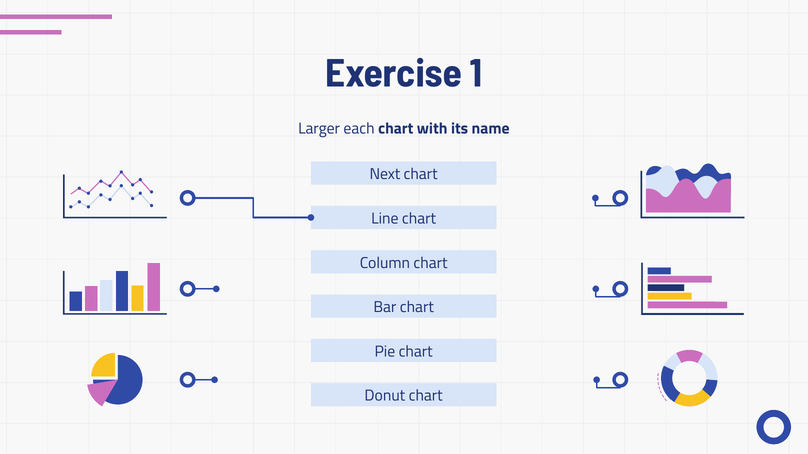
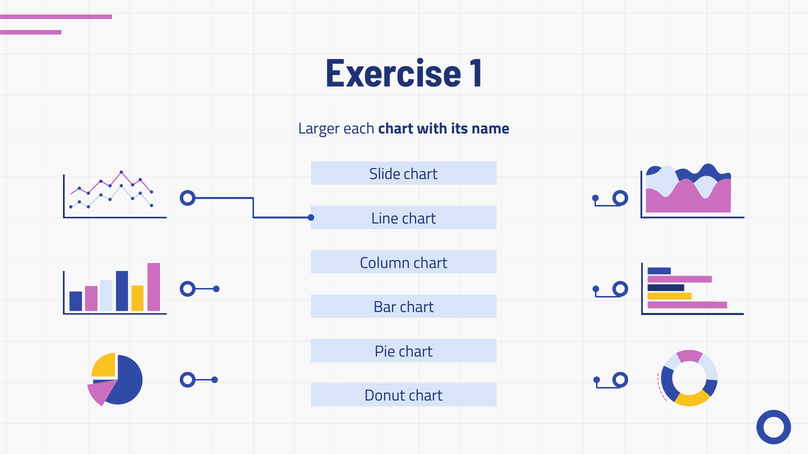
Next: Next -> Slide (385, 174)
